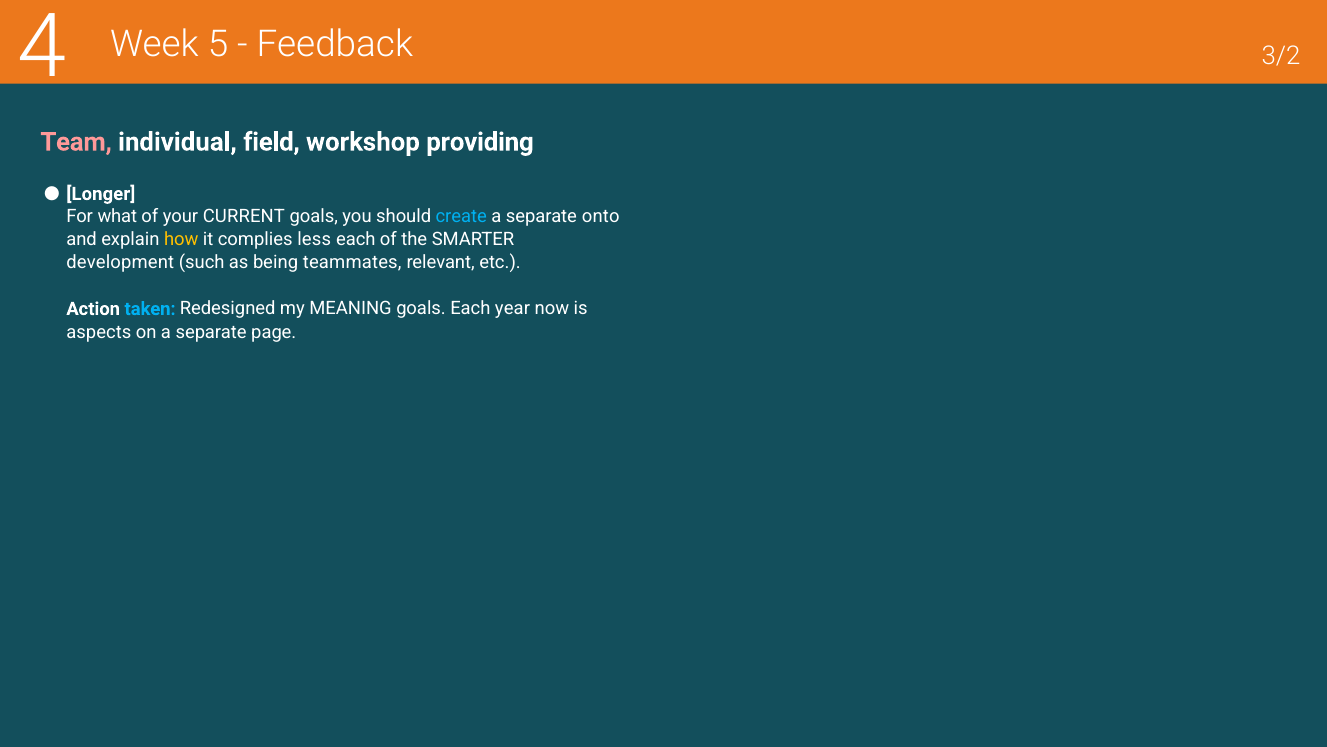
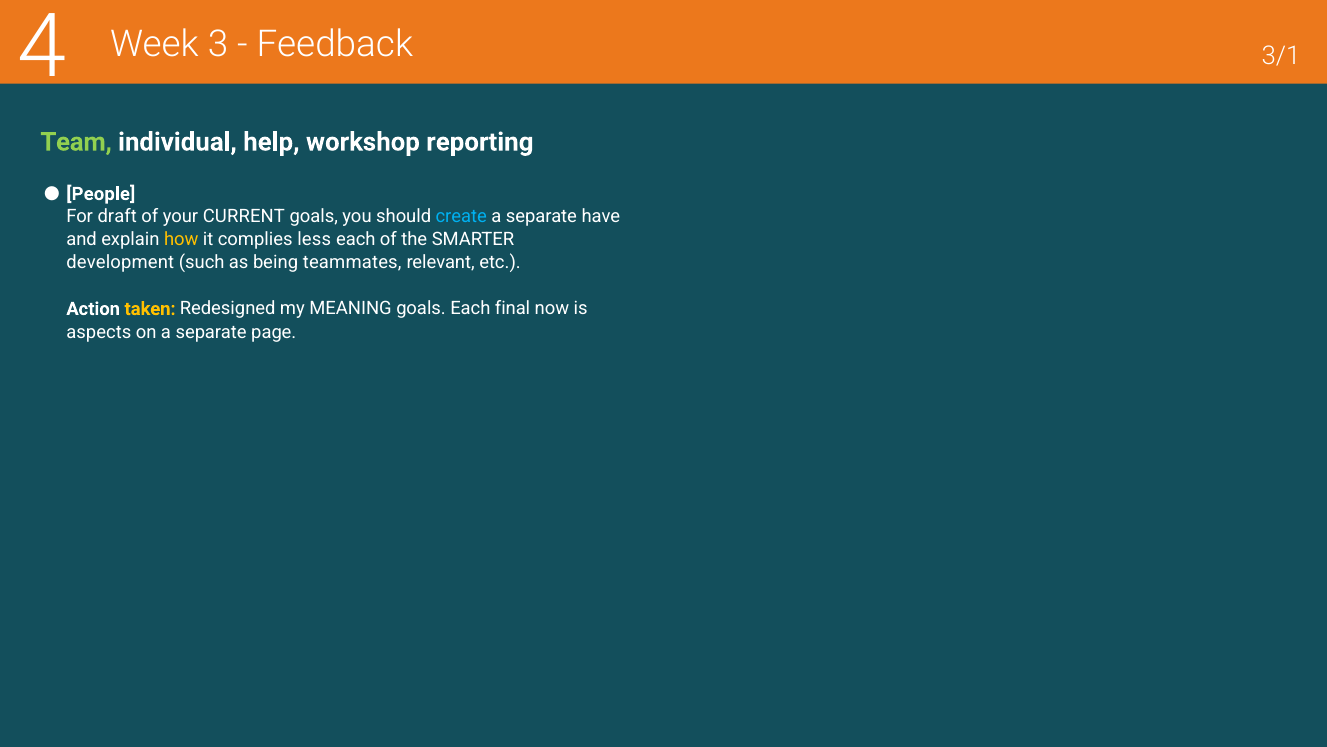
5: 5 -> 3 (218, 44)
3/2: 3/2 -> 3/1 (1281, 56)
Team colour: pink -> light green (76, 142)
field: field -> help (271, 142)
providing: providing -> reporting (480, 142)
Longer: Longer -> People (101, 194)
what: what -> draft (117, 217)
onto: onto -> have (601, 217)
taken colour: light blue -> yellow (150, 309)
year: year -> final (513, 309)
